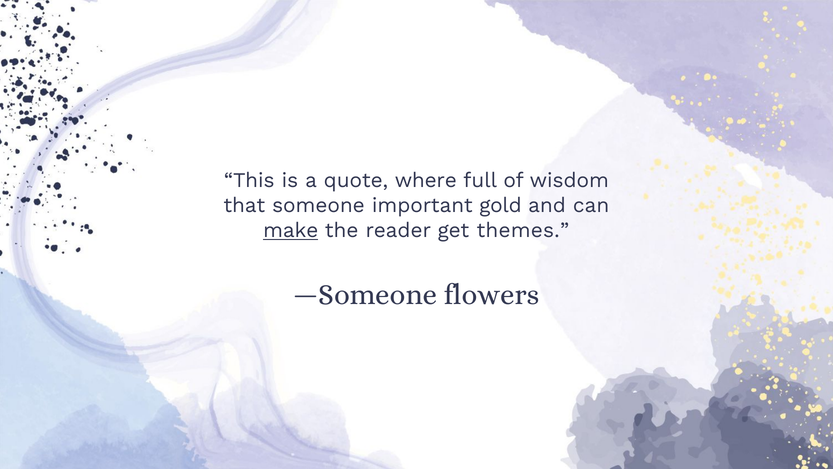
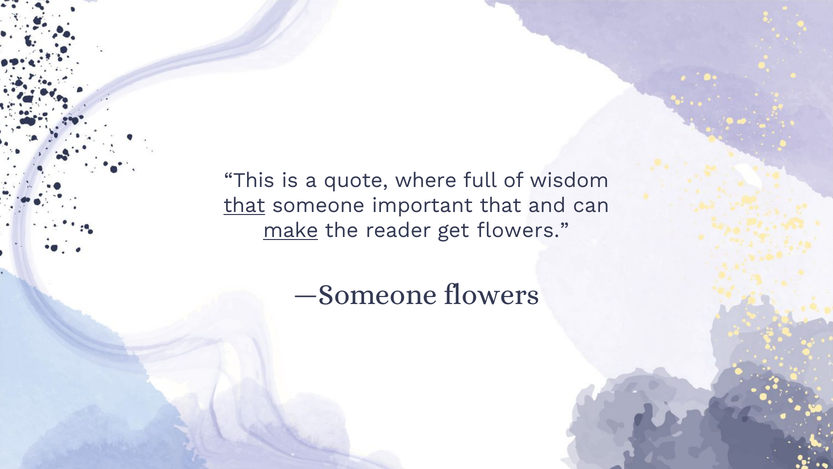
that underline: none -> present (244, 205)
important gold: gold -> that (500, 205)
get themes: themes -> flowers (523, 230)
